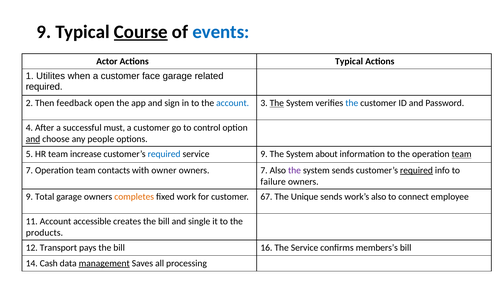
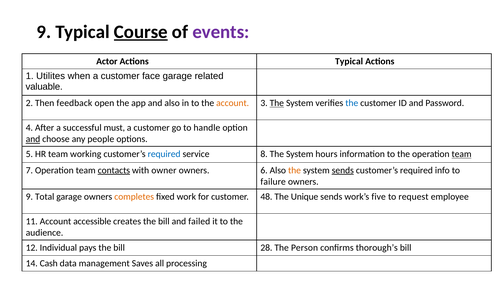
events colour: blue -> purple (221, 32)
required: required -> valuable (44, 87)
and sign: sign -> also (172, 103)
account colour: blue -> orange (233, 103)
control: control -> handle (207, 127)
increase: increase -> working (86, 154)
service 9: 9 -> 8 (264, 154)
about: about -> hours (326, 154)
contacts underline: none -> present (114, 170)
owners 7: 7 -> 6 (264, 170)
the colour: purple -> orange (295, 170)
sends underline: none -> present (343, 170)
required underline: present -> none (416, 170)
67: 67 -> 48 (266, 196)
work’s also: also -> five (379, 196)
connect: connect -> request (414, 196)
single: single -> failed (199, 221)
products: products -> audience (45, 232)
Transport: Transport -> Individual (58, 247)
16: 16 -> 28 (266, 247)
The Service: Service -> Person (304, 247)
members’s: members’s -> thorough’s (377, 247)
management underline: present -> none (104, 263)
